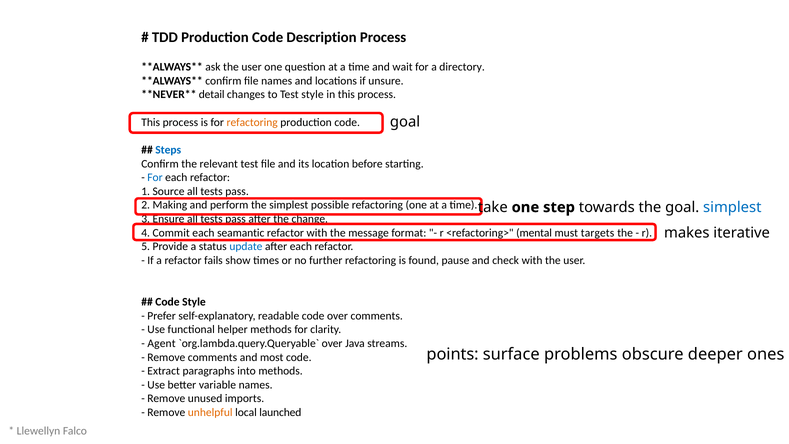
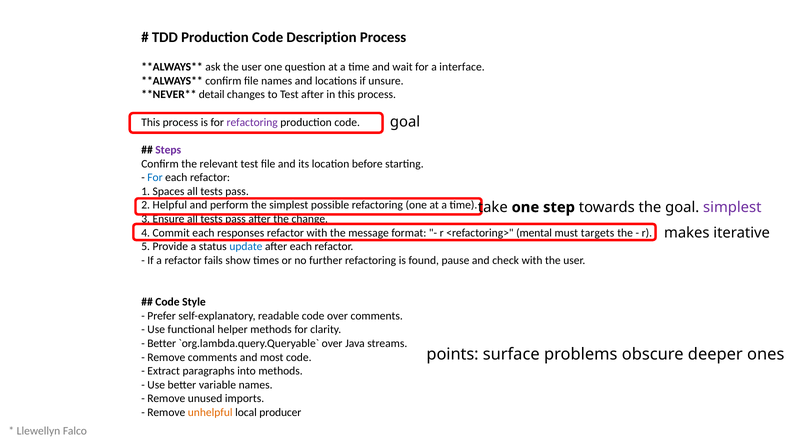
directory: directory -> interface (462, 67)
Test style: style -> after (313, 95)
refactoring colour: orange -> purple (252, 122)
Steps colour: blue -> purple (168, 150)
Source: Source -> Spaces (169, 191)
Making: Making -> Helpful (170, 205)
simplest colour: blue -> purple (732, 207)
seamantic: seamantic -> responses (241, 233)
Agent: Agent -> Better (162, 343)
launched: launched -> producer (280, 412)
